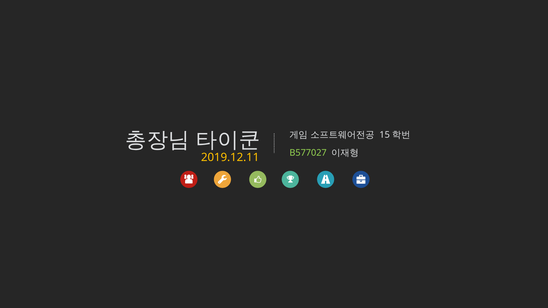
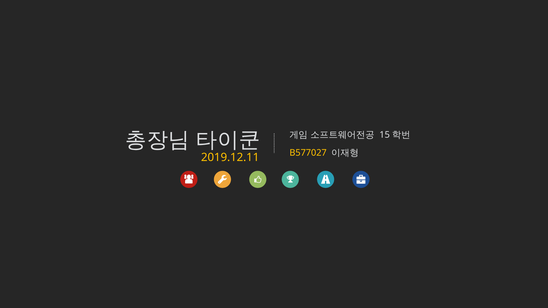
B577027 colour: light green -> yellow (308, 153)
